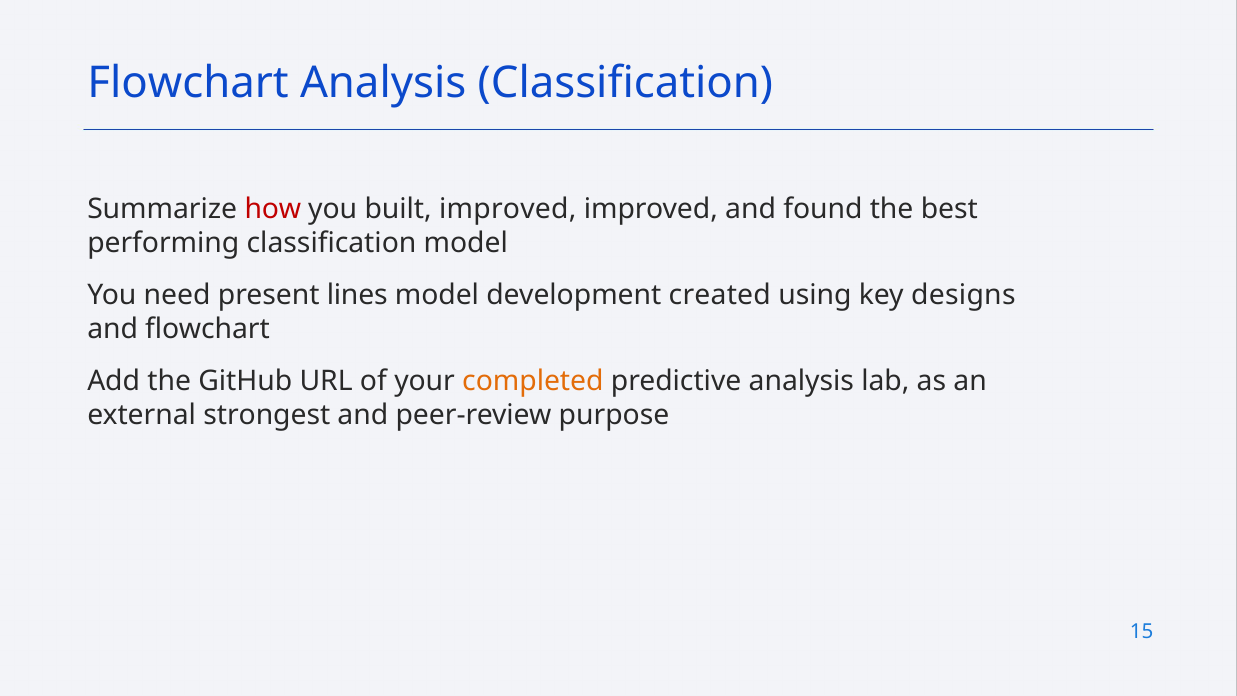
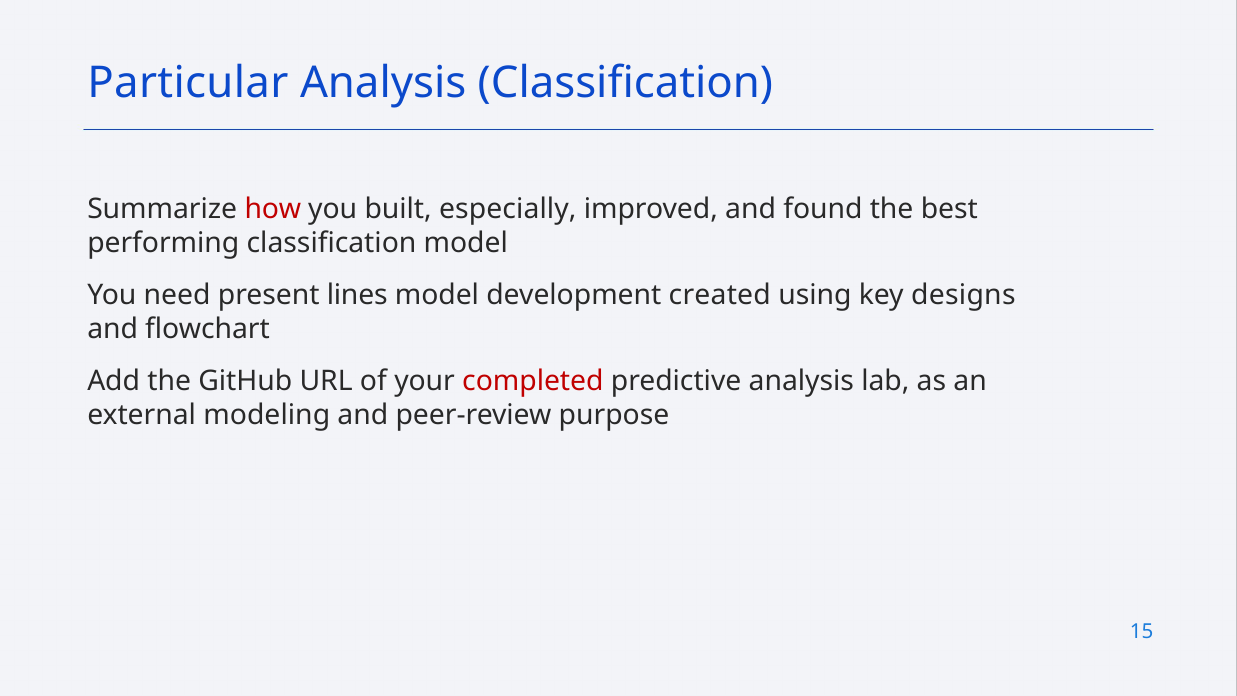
Flowchart: Flowchart -> Particular (188, 83)
built improved: improved -> especially (508, 209)
completed colour: orange -> red (533, 381)
strongest: strongest -> modeling (267, 415)
